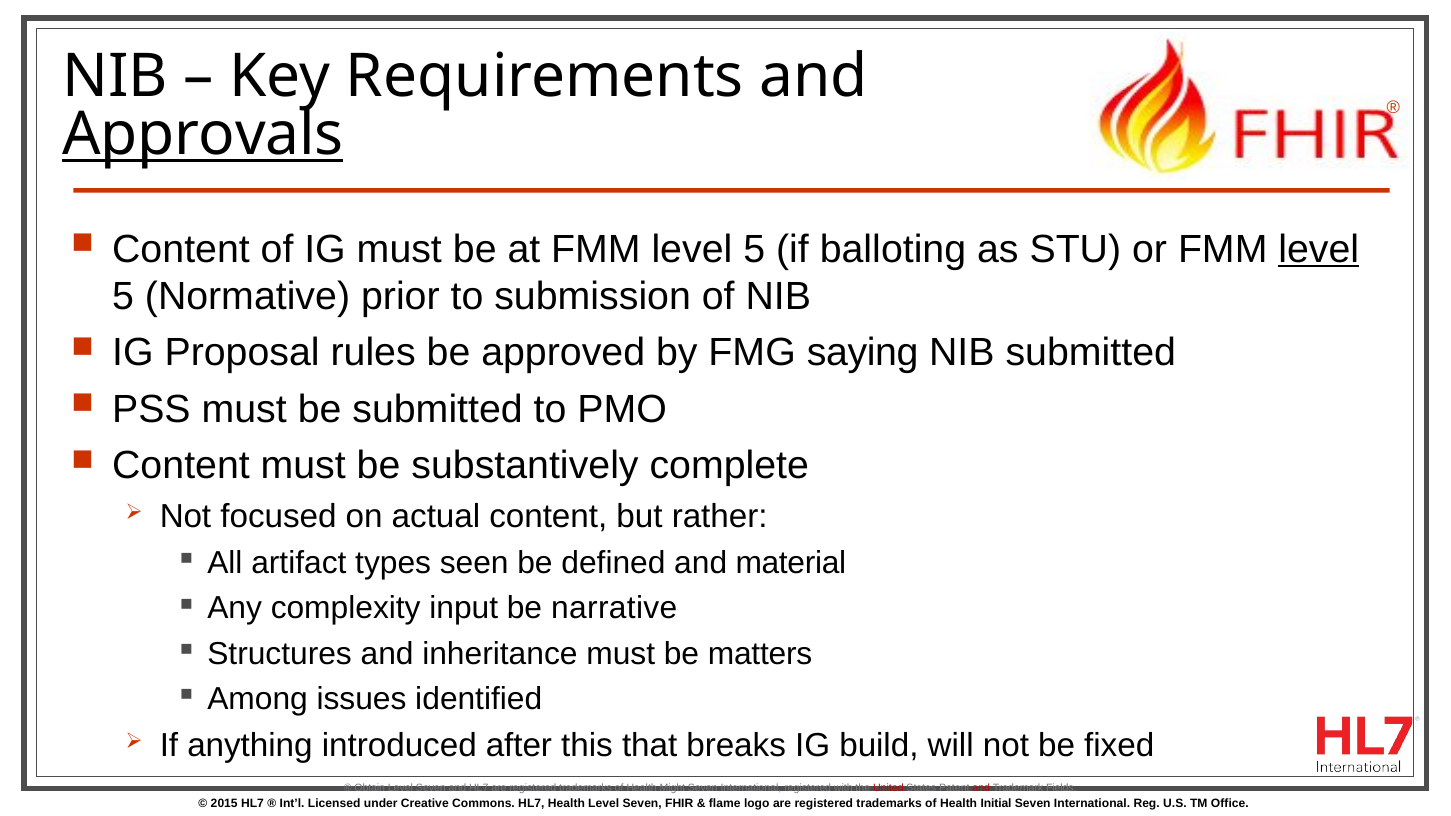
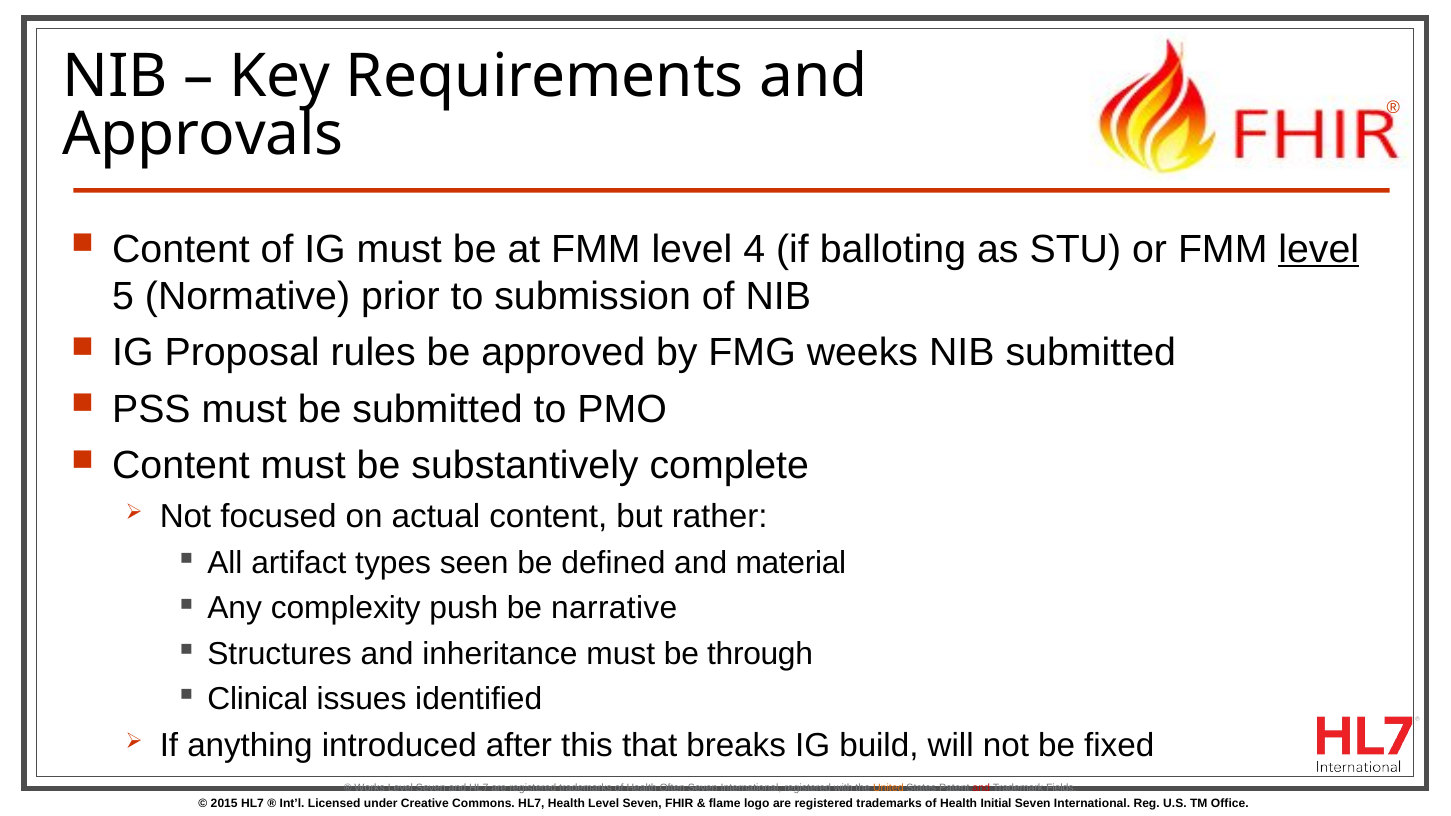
Approvals underline: present -> none (203, 135)
at FMM level 5: 5 -> 4 (754, 249)
saying: saying -> weeks (862, 353)
input: input -> push (464, 608)
matters: matters -> through (760, 654)
Among: Among -> Clinical (258, 699)
Obtain: Obtain -> Works (370, 788)
Might: Might -> Often (672, 788)
United colour: red -> orange (888, 788)
